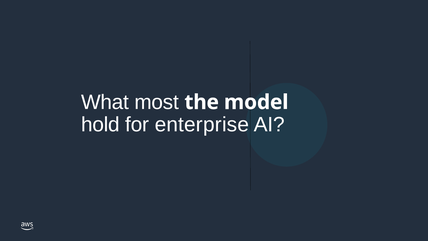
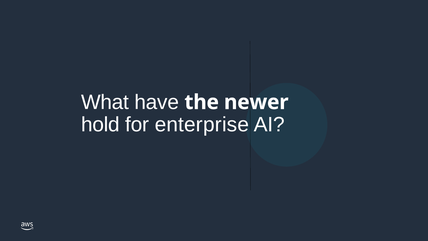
most: most -> have (157, 102)
model: model -> newer (256, 102)
